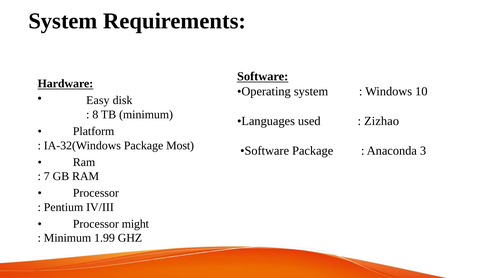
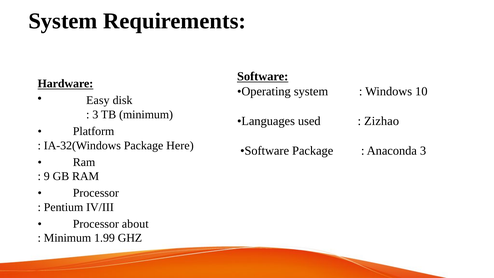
8: 8 -> 3 (95, 115)
Most: Most -> Here (180, 145)
7: 7 -> 9 (47, 176)
might: might -> about (135, 224)
